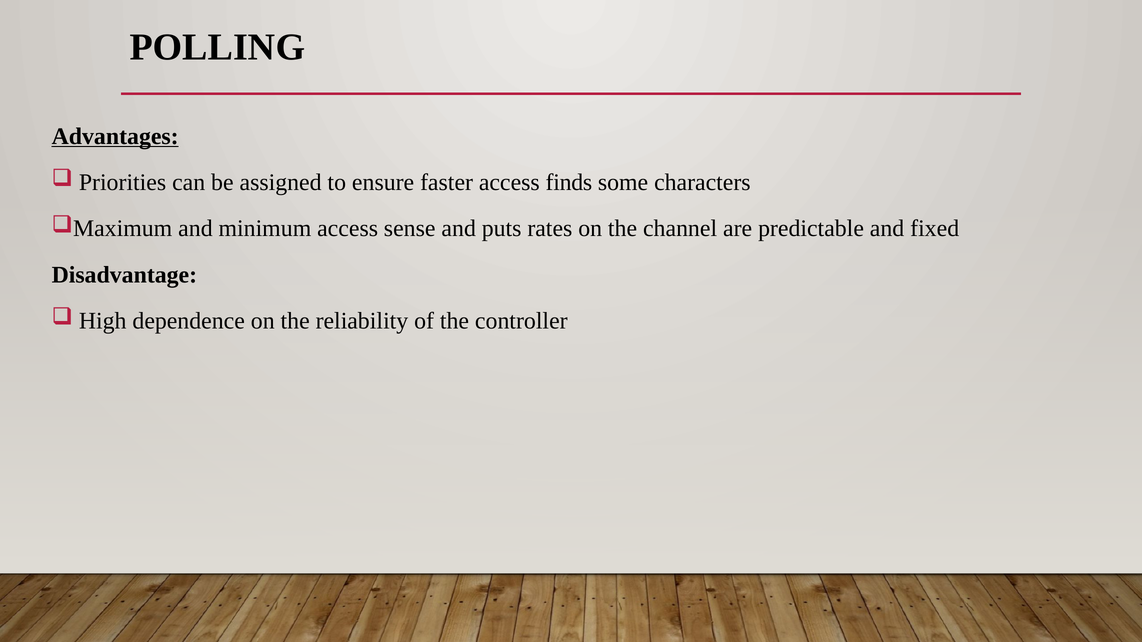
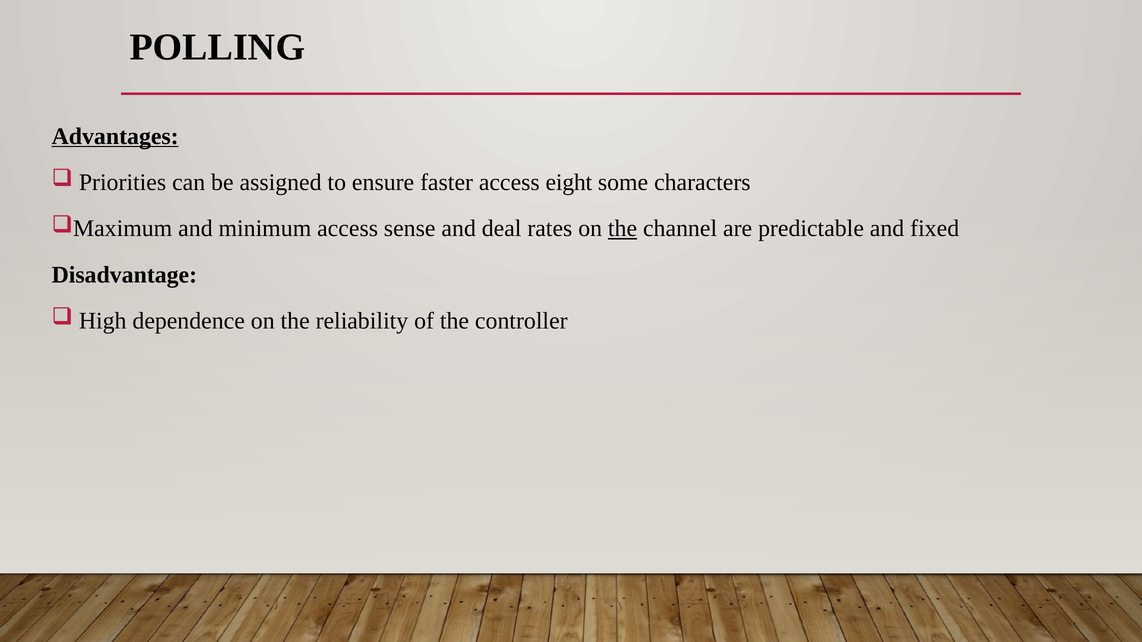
finds: finds -> eight (569, 183)
puts: puts -> deal (502, 229)
the underline: none -> present (623, 229)
